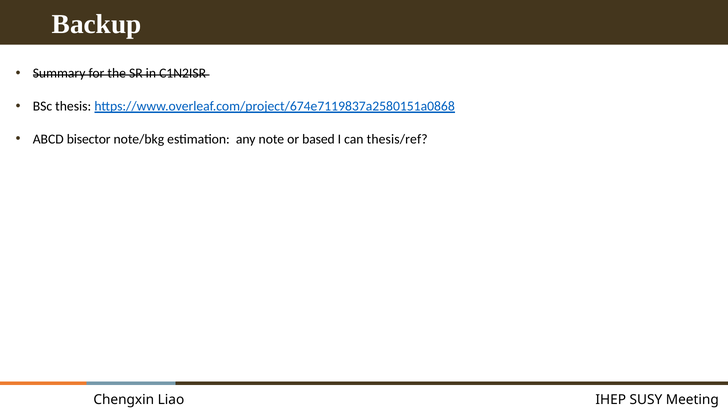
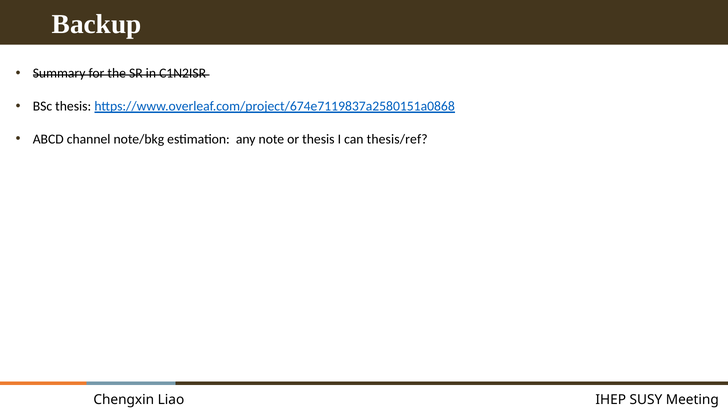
bisector: bisector -> channel (89, 139)
or based: based -> thesis (318, 139)
